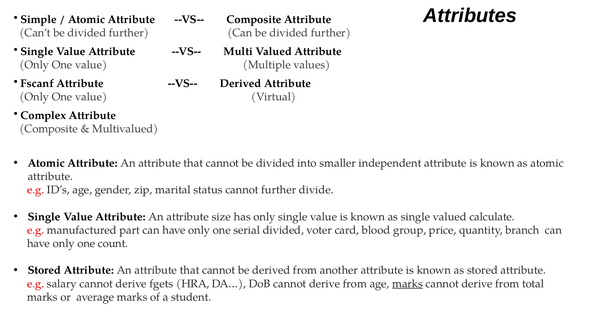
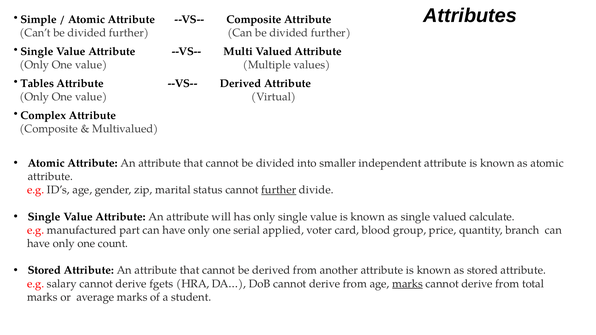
Fscanf: Fscanf -> Tables (37, 84)
further underline: none -> present (279, 190)
size: size -> will (221, 217)
serial divided: divided -> applied (283, 230)
